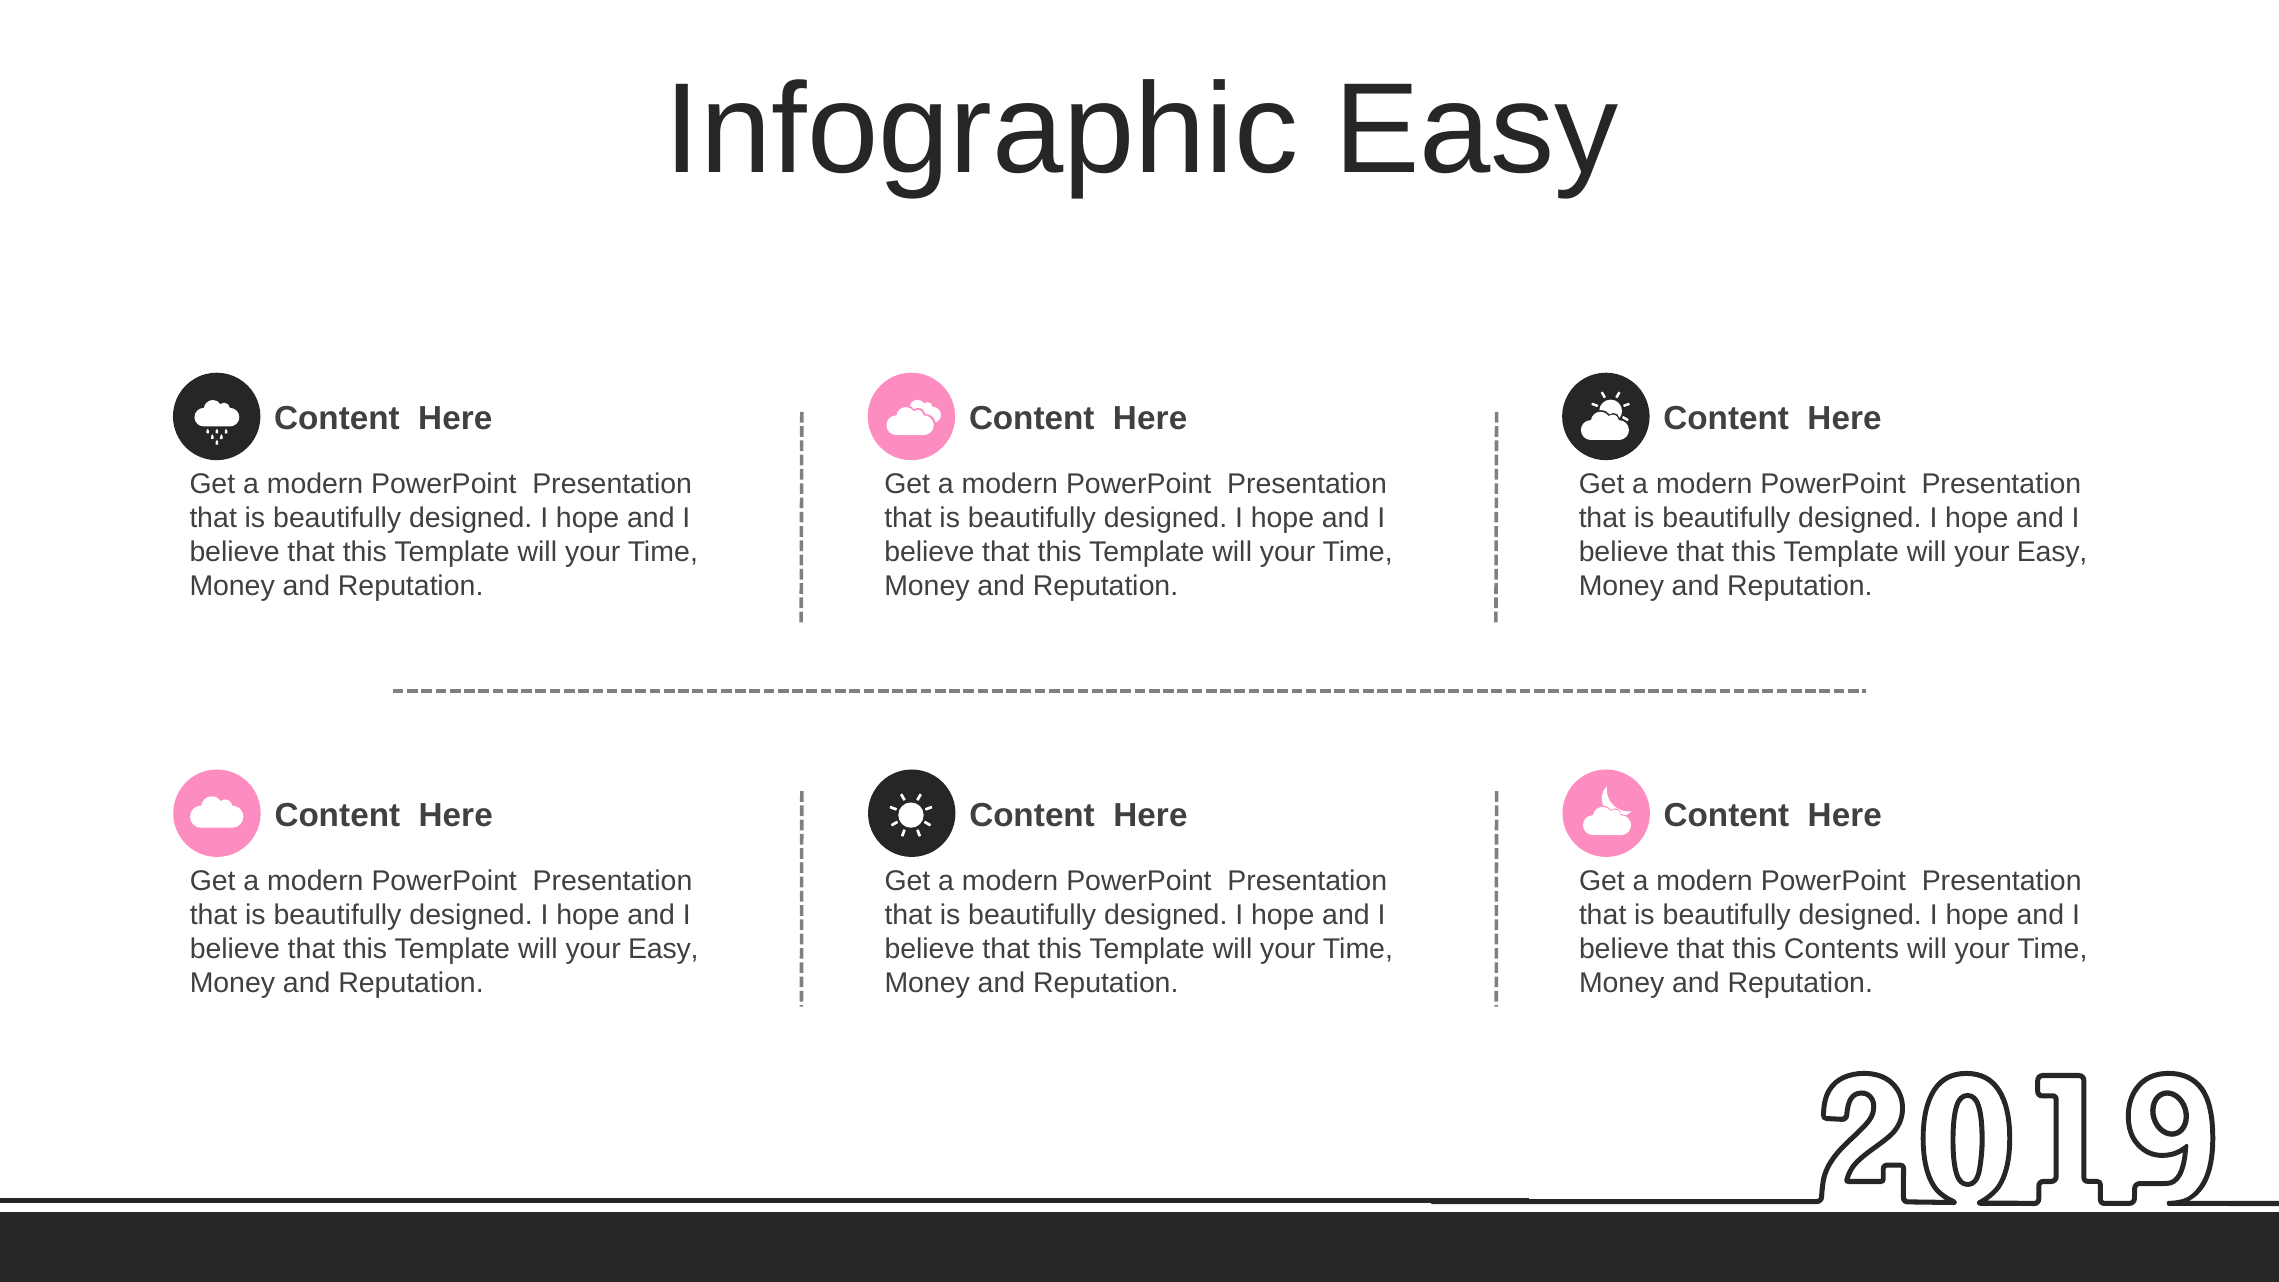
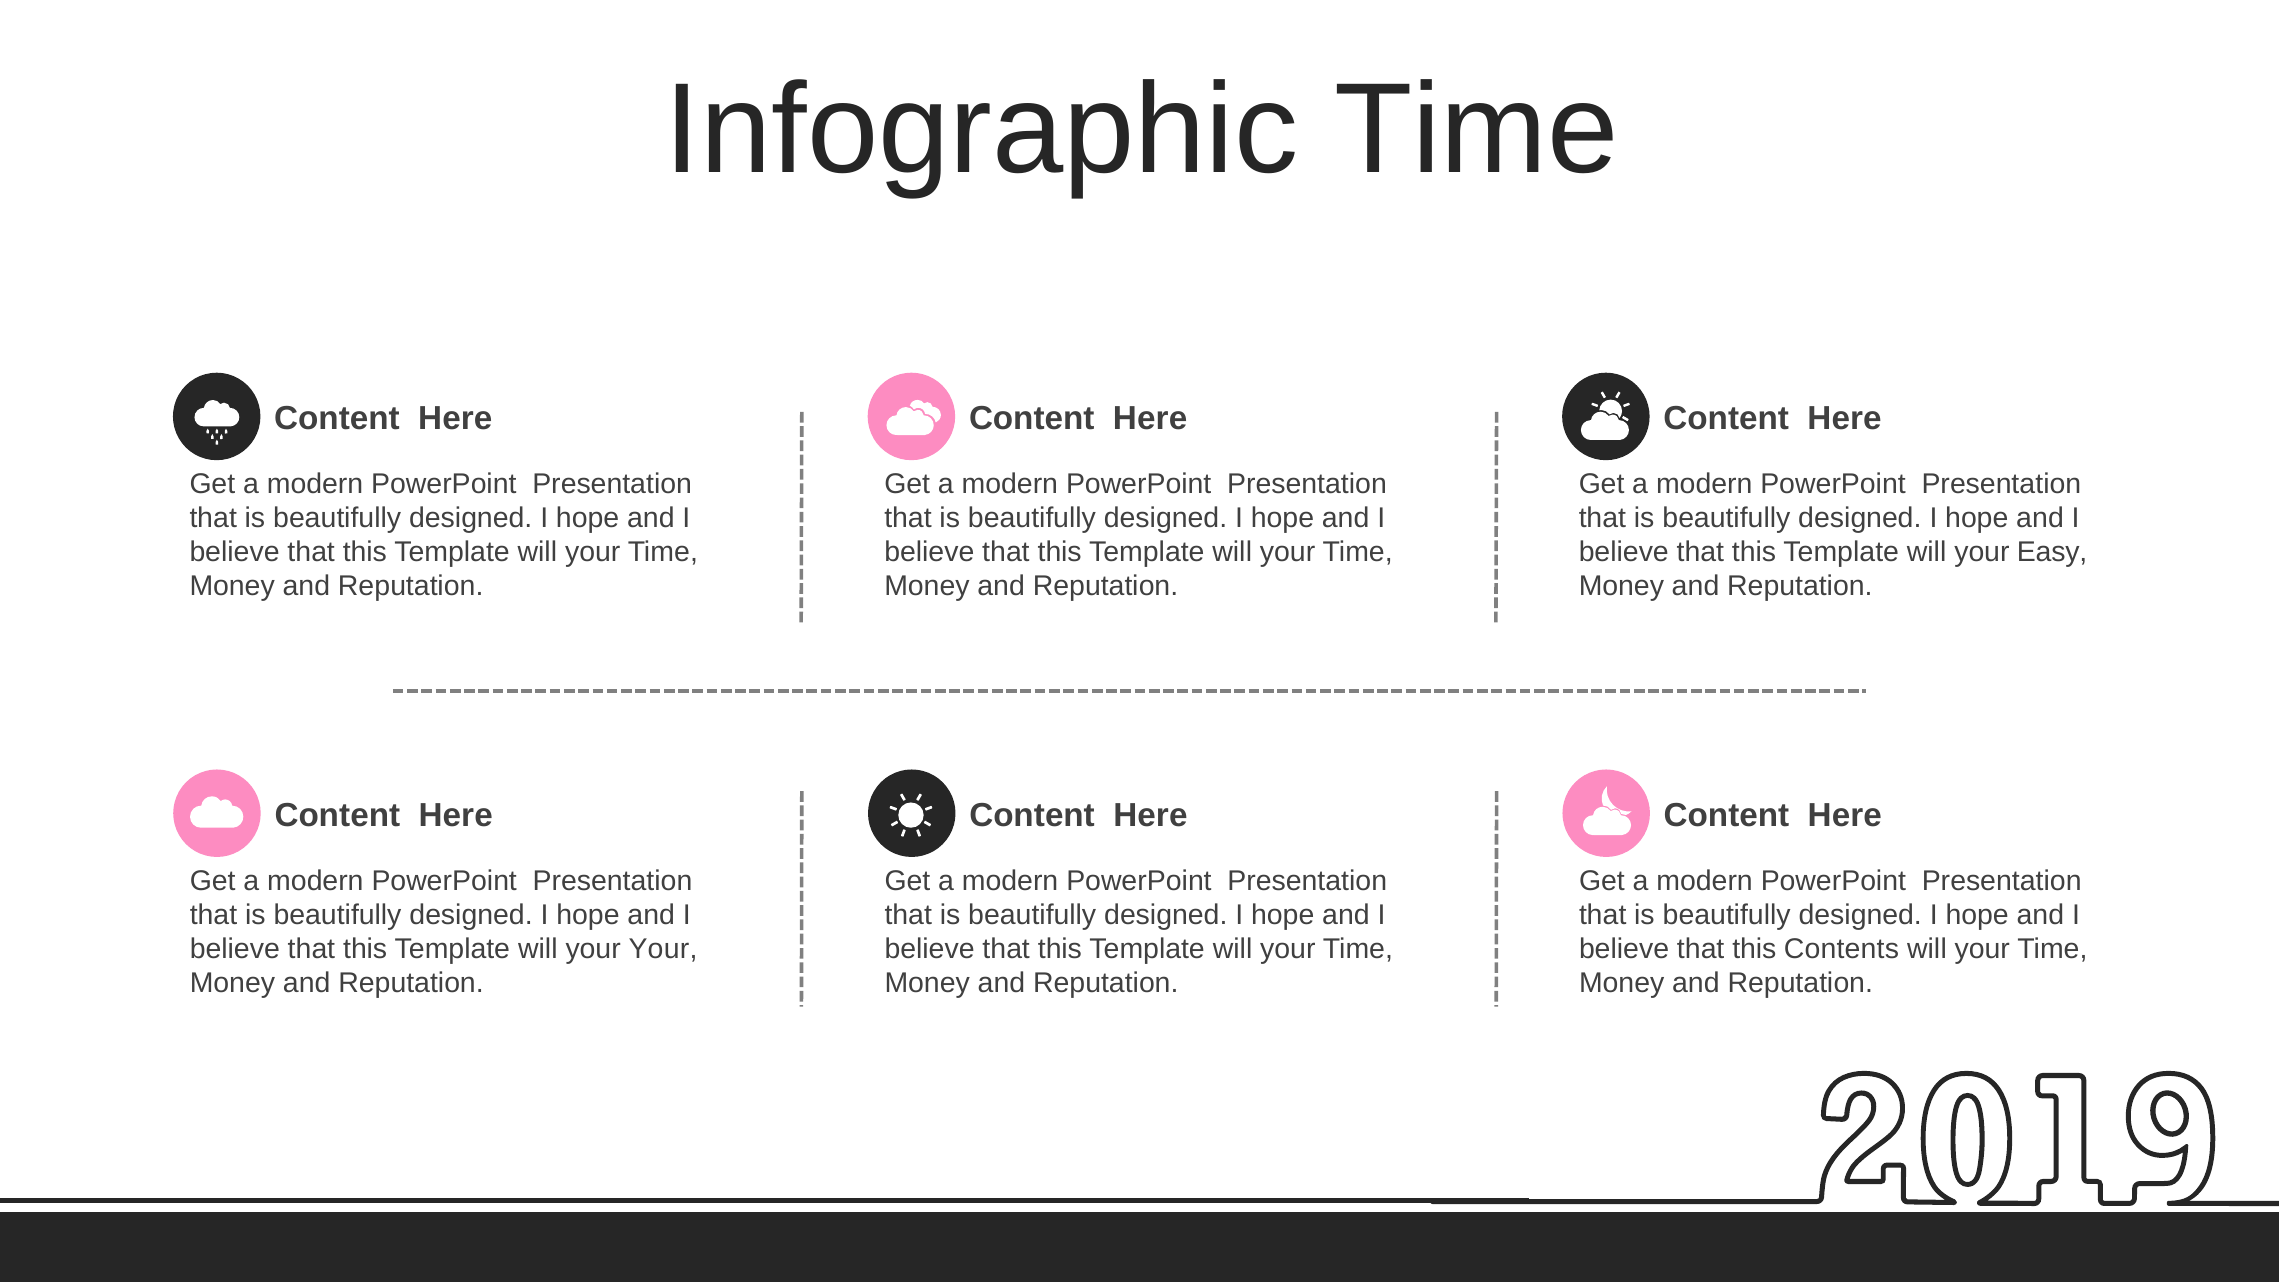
Infographic Easy: Easy -> Time (1476, 130)
Easy: Easy -> Your (663, 949)
